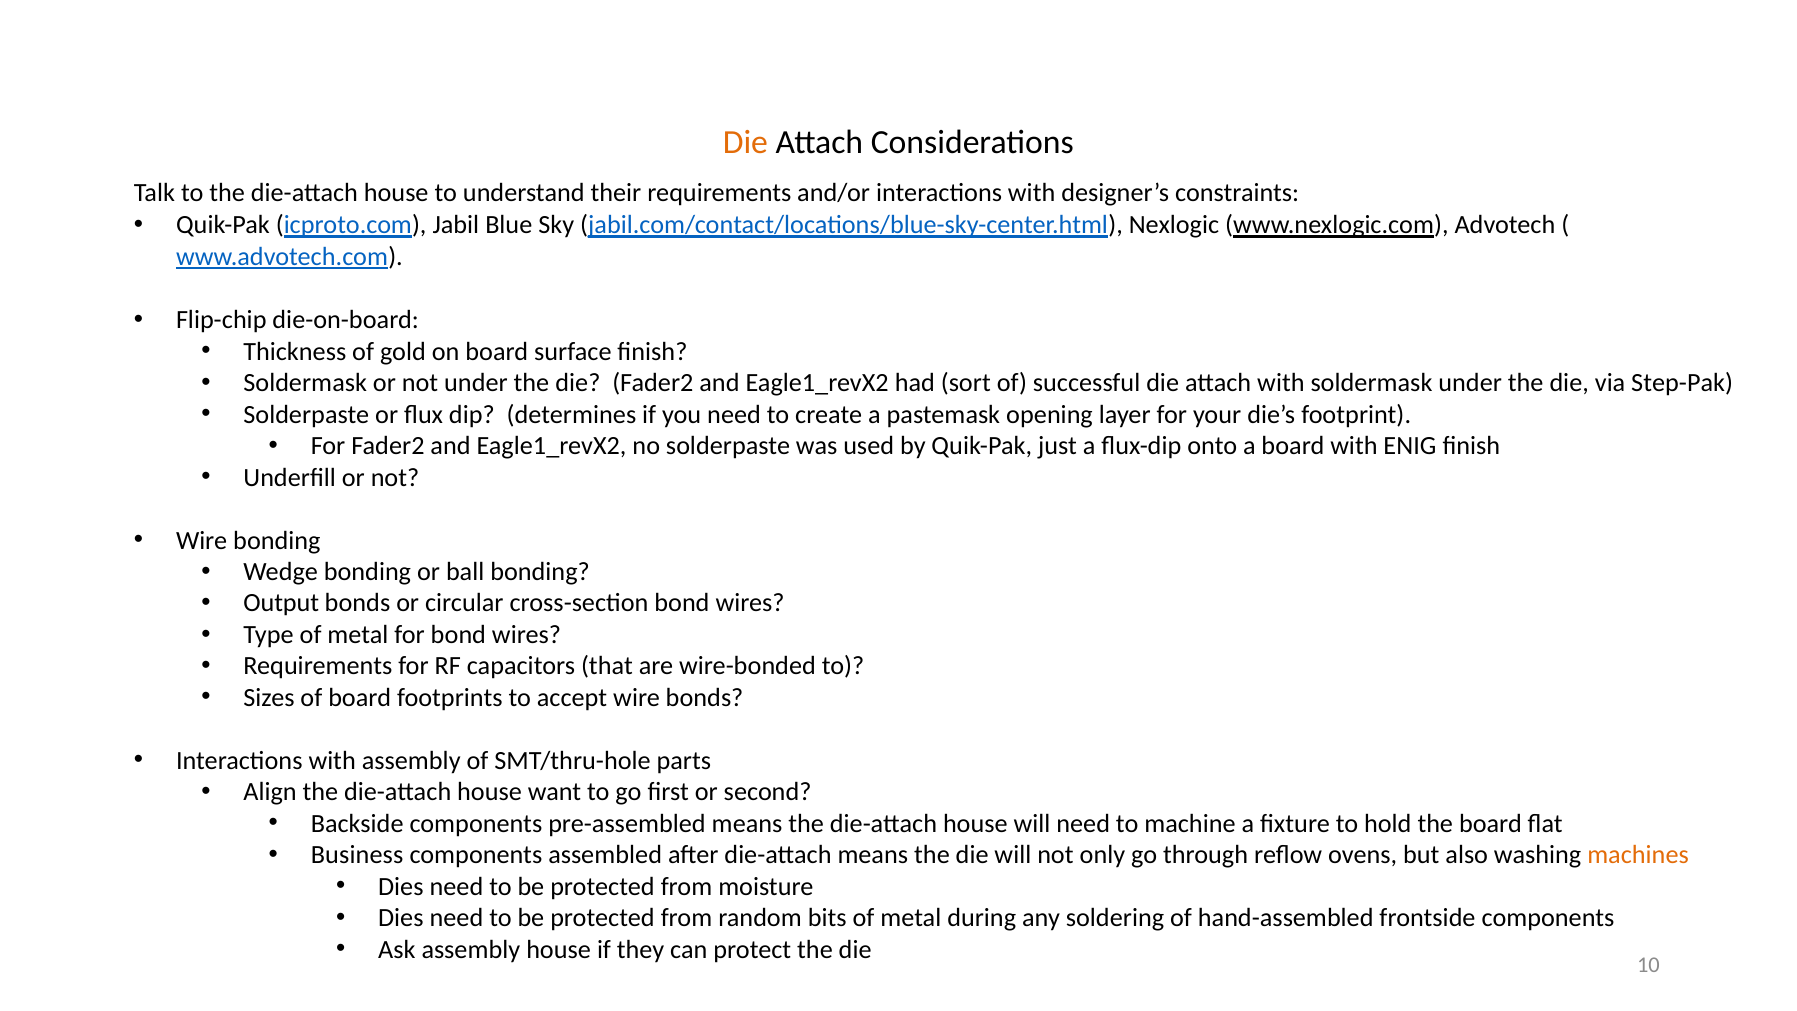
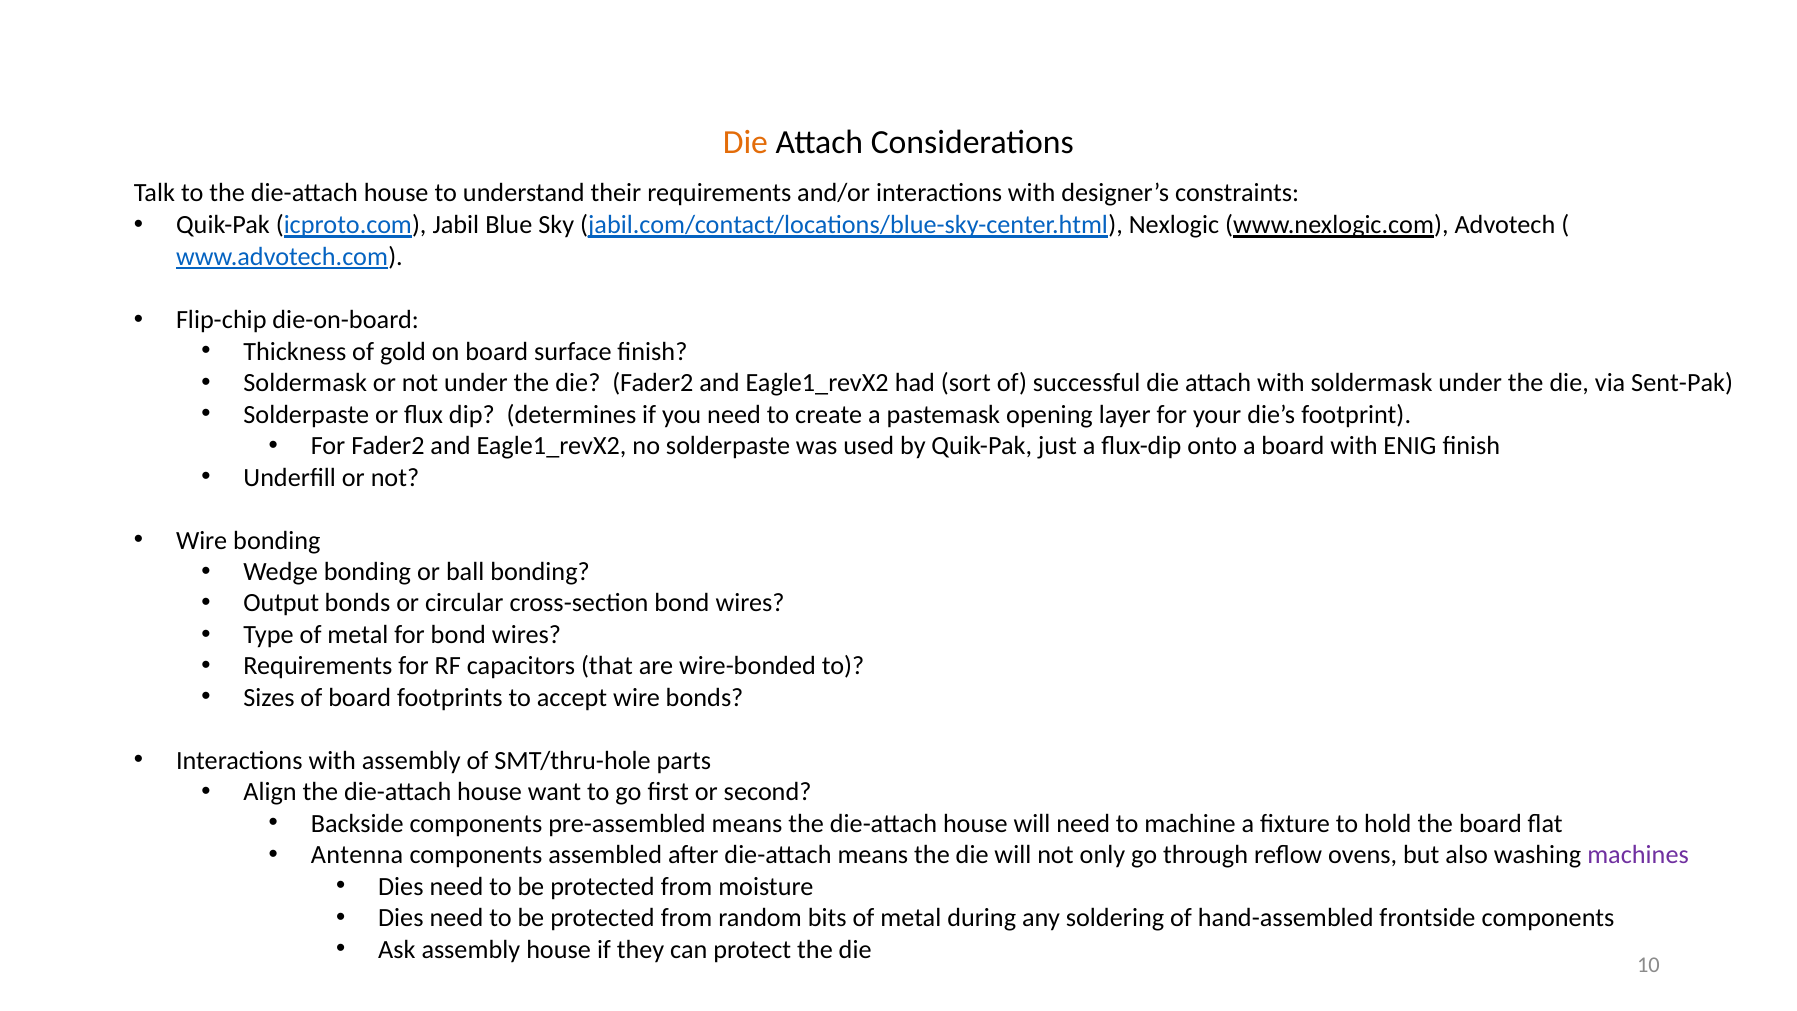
Step-Pak: Step-Pak -> Sent-Pak (1682, 383)
Business: Business -> Antenna (357, 855)
machines colour: orange -> purple (1638, 855)
